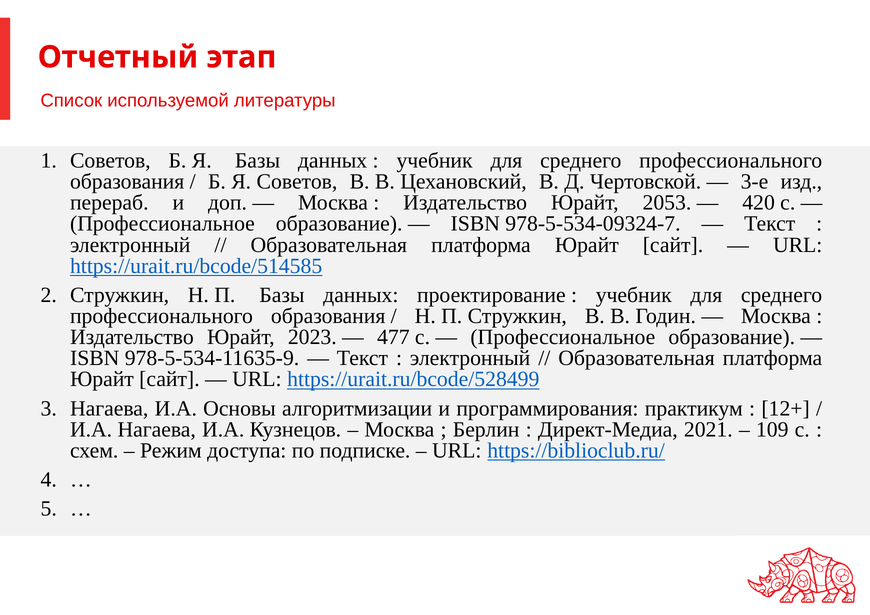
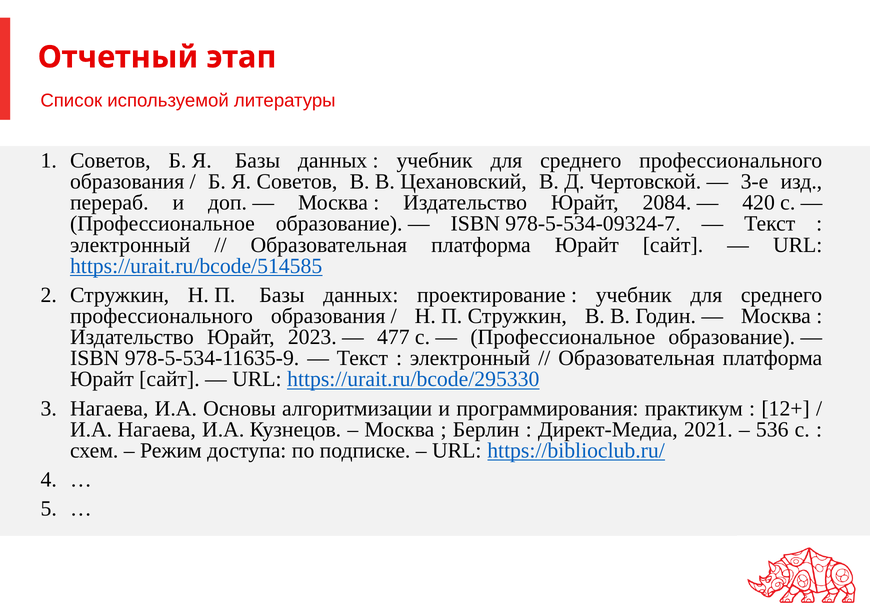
2053: 2053 -> 2084 (667, 203)
https://urait.ru/bcode/528499: https://urait.ru/bcode/528499 -> https://urait.ru/bcode/295330 (413, 379)
109: 109 -> 536 (772, 430)
